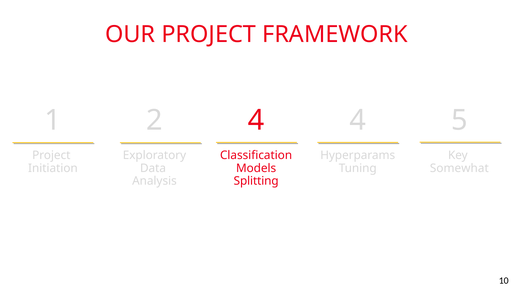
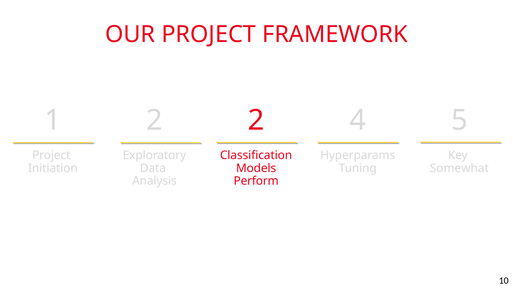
2 4: 4 -> 2 (256, 120)
Splitting: Splitting -> Perform (256, 181)
